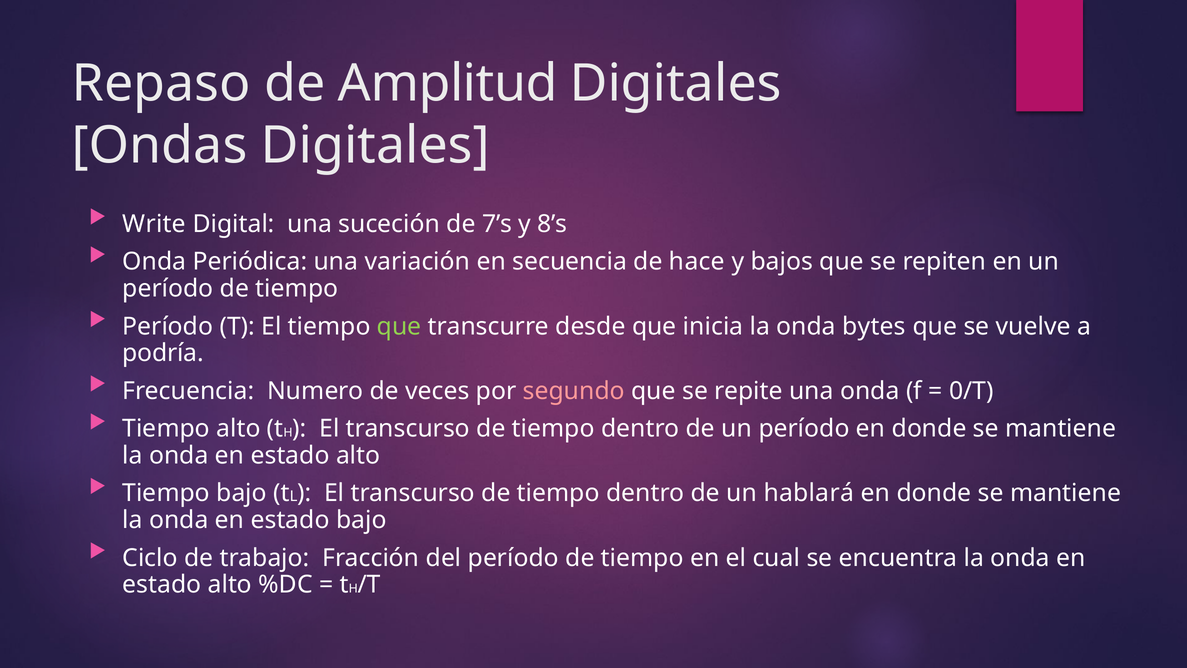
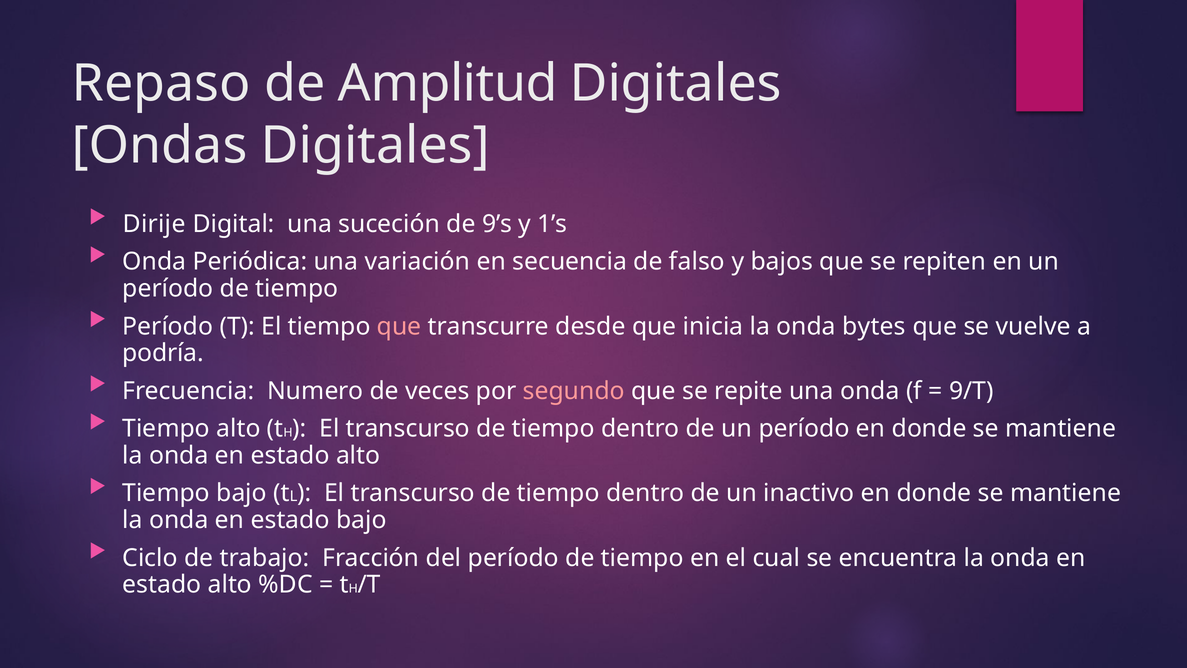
Write: Write -> Dirije (154, 224)
7’s: 7’s -> 9’s (497, 224)
8’s: 8’s -> 1’s (552, 224)
hace: hace -> falso (697, 262)
que colour: light green -> pink (399, 326)
0/T: 0/T -> 9/T (971, 391)
hablará: hablará -> inactivo (809, 493)
